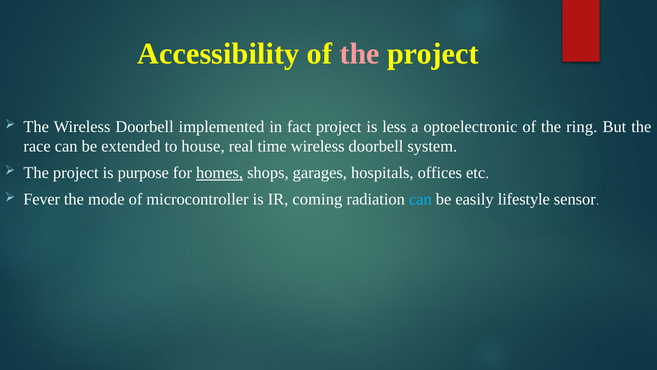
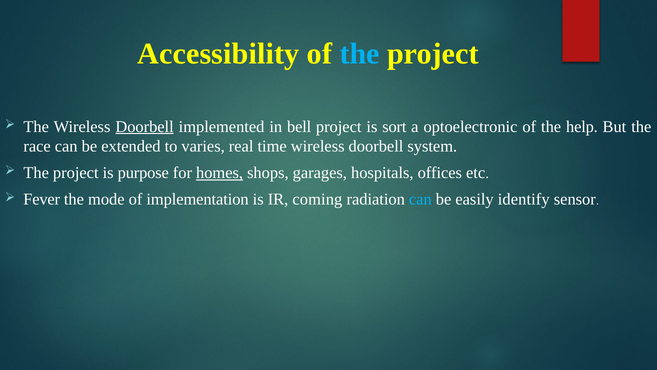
the colour: pink -> light blue (360, 54)
Doorbell underline: none -> present (145, 126)
fact: fact -> bell (299, 126)
less: less -> sort (394, 126)
ring: ring -> help (582, 126)
house: house -> varies (203, 146)
microcontroller: microcontroller -> implementation (198, 199)
lifestyle: lifestyle -> identify (524, 199)
